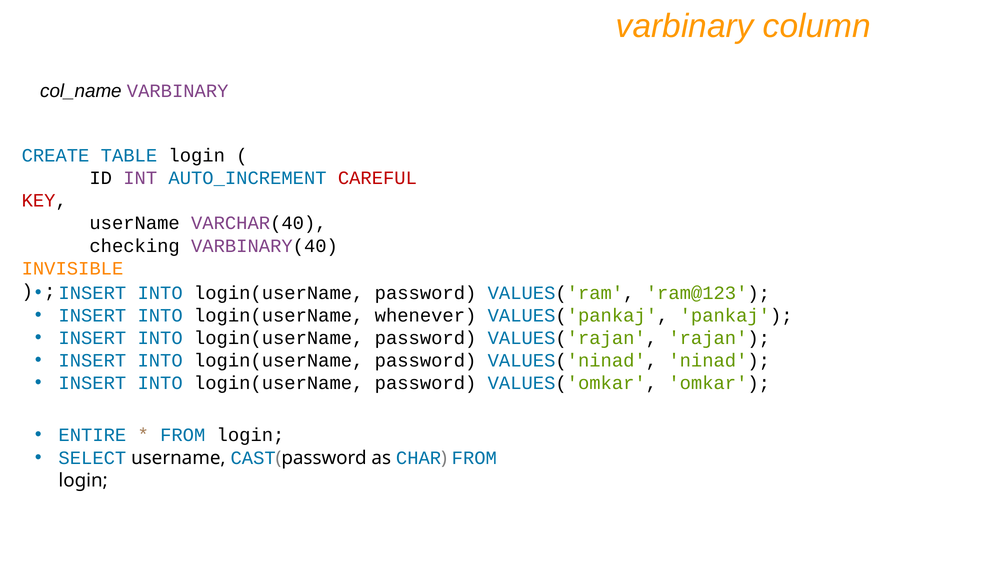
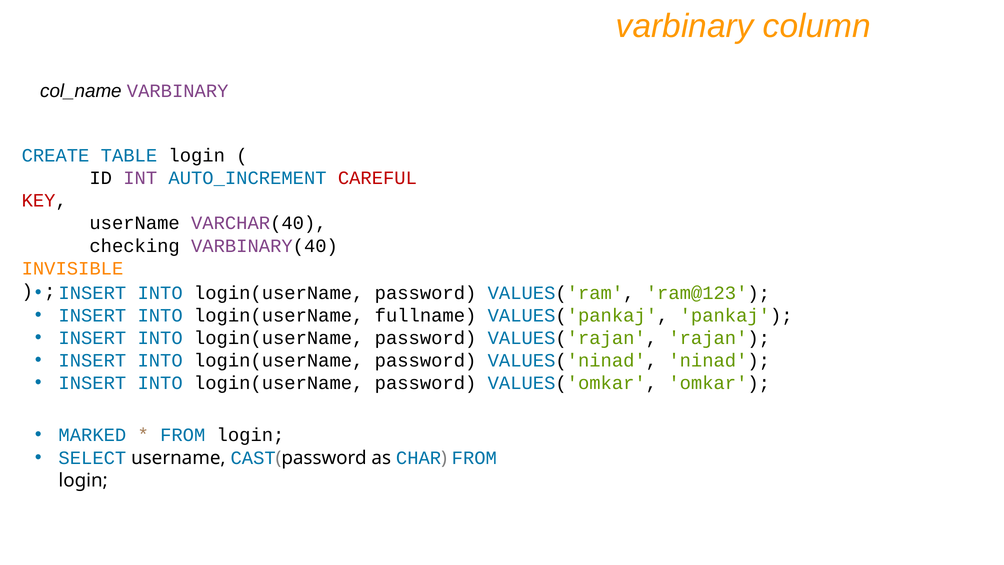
whenever: whenever -> fullname (426, 315)
ENTIRE: ENTIRE -> MARKED (92, 435)
